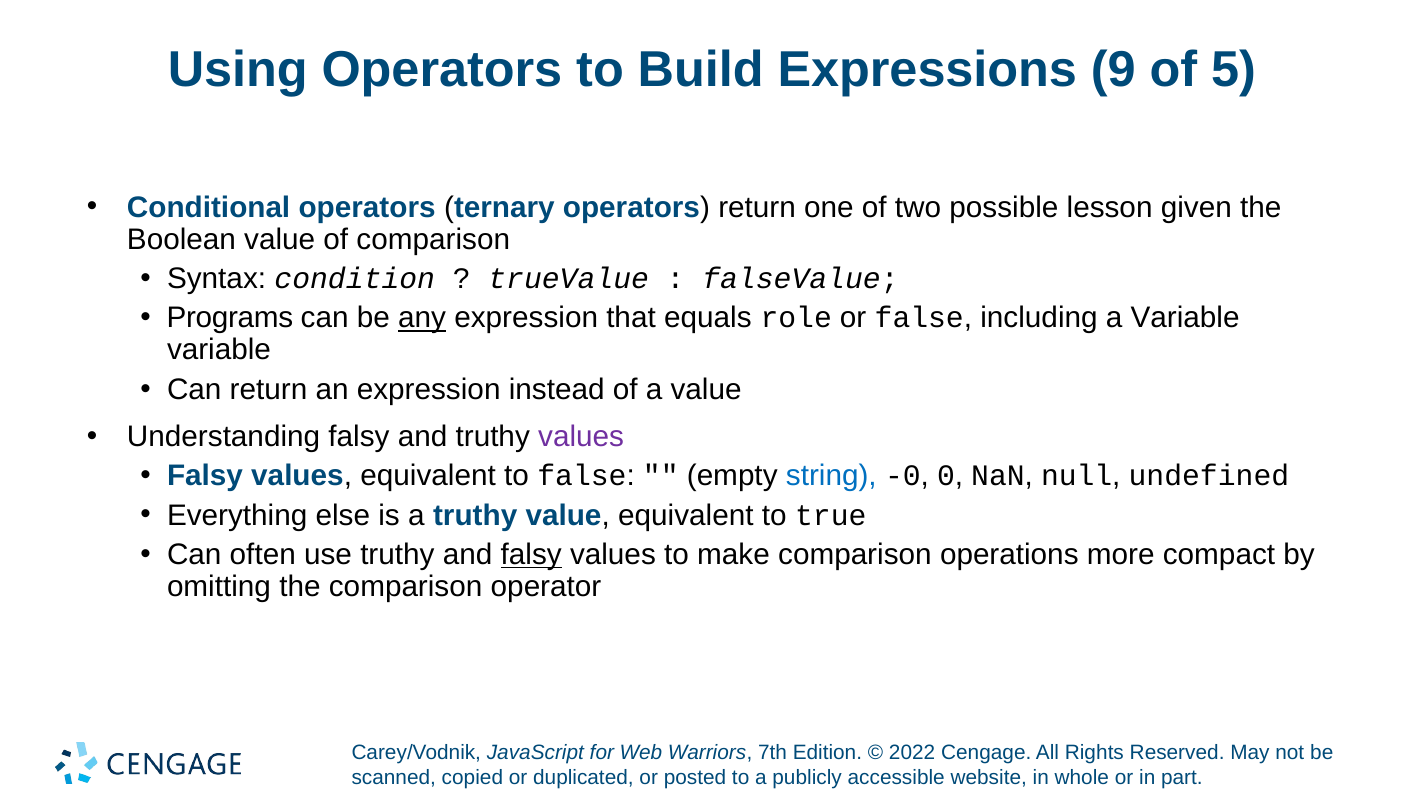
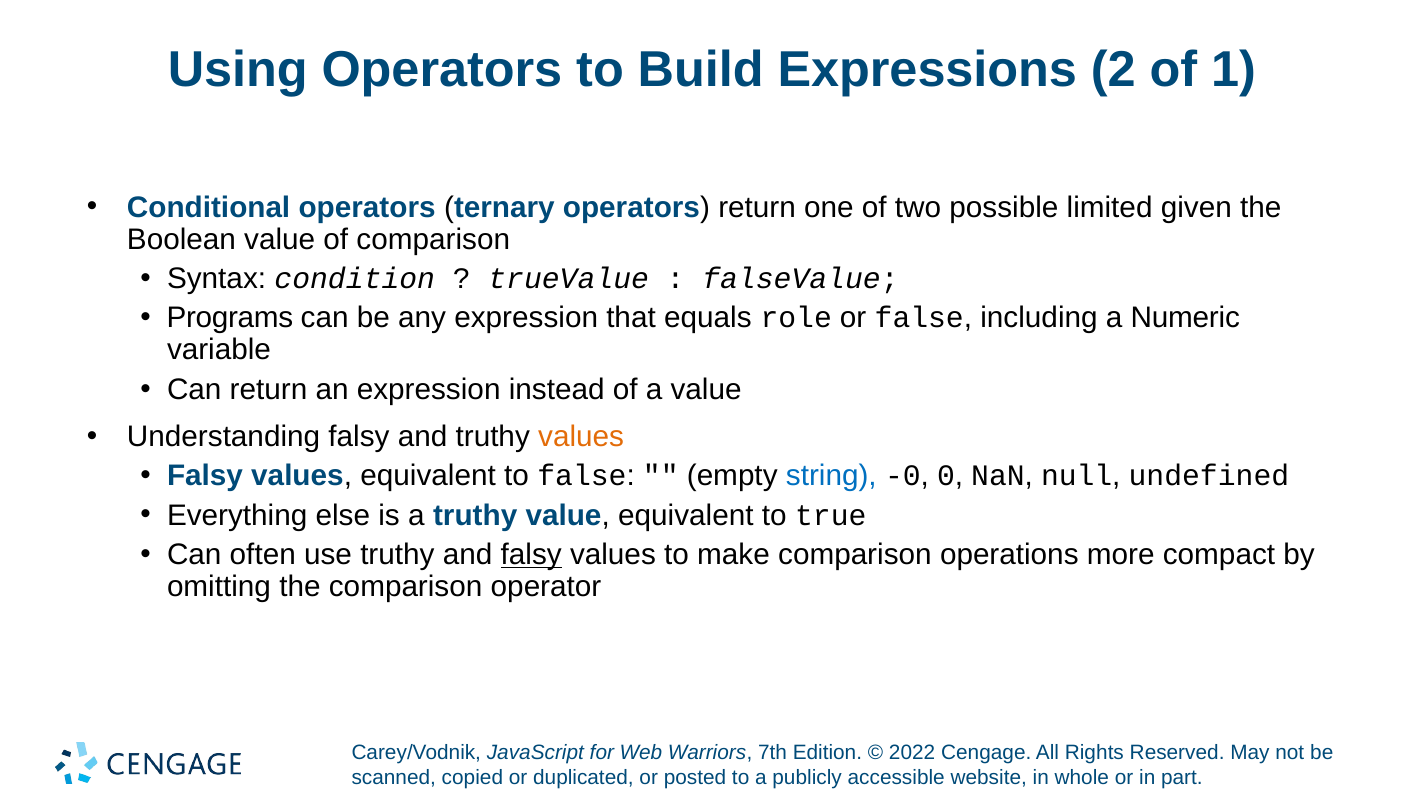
9: 9 -> 2 (1113, 70)
5: 5 -> 1 (1234, 70)
lesson: lesson -> limited (1110, 207)
any underline: present -> none (422, 318)
a Variable: Variable -> Numeric (1185, 318)
values colour: purple -> orange (581, 437)
